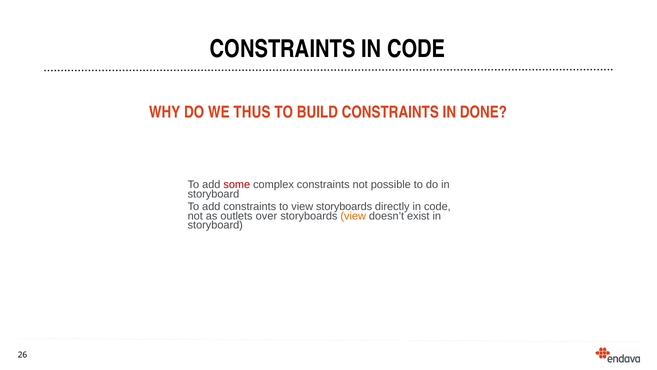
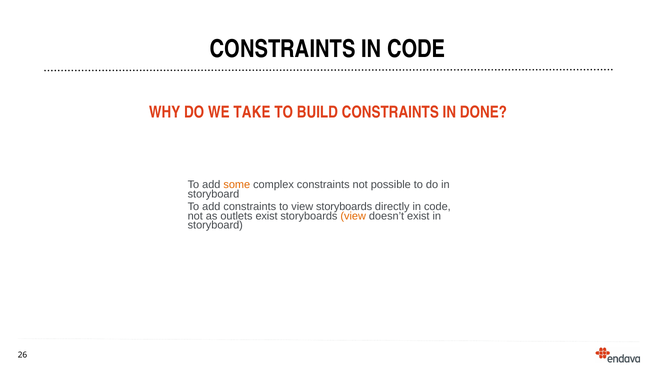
THUS: THUS -> TAKE (252, 112)
some colour: red -> orange (237, 185)
outlets over: over -> exist (267, 216)
